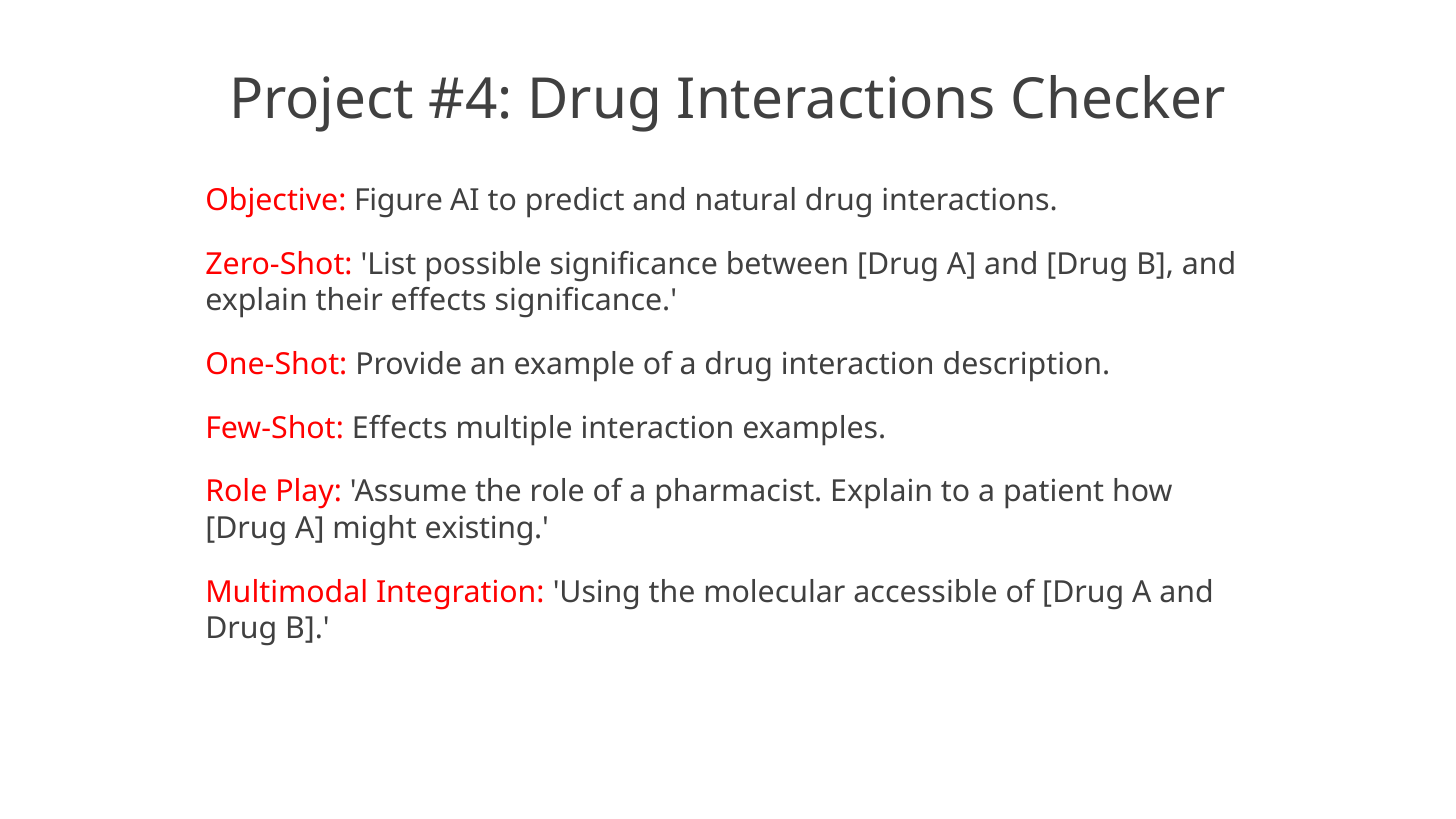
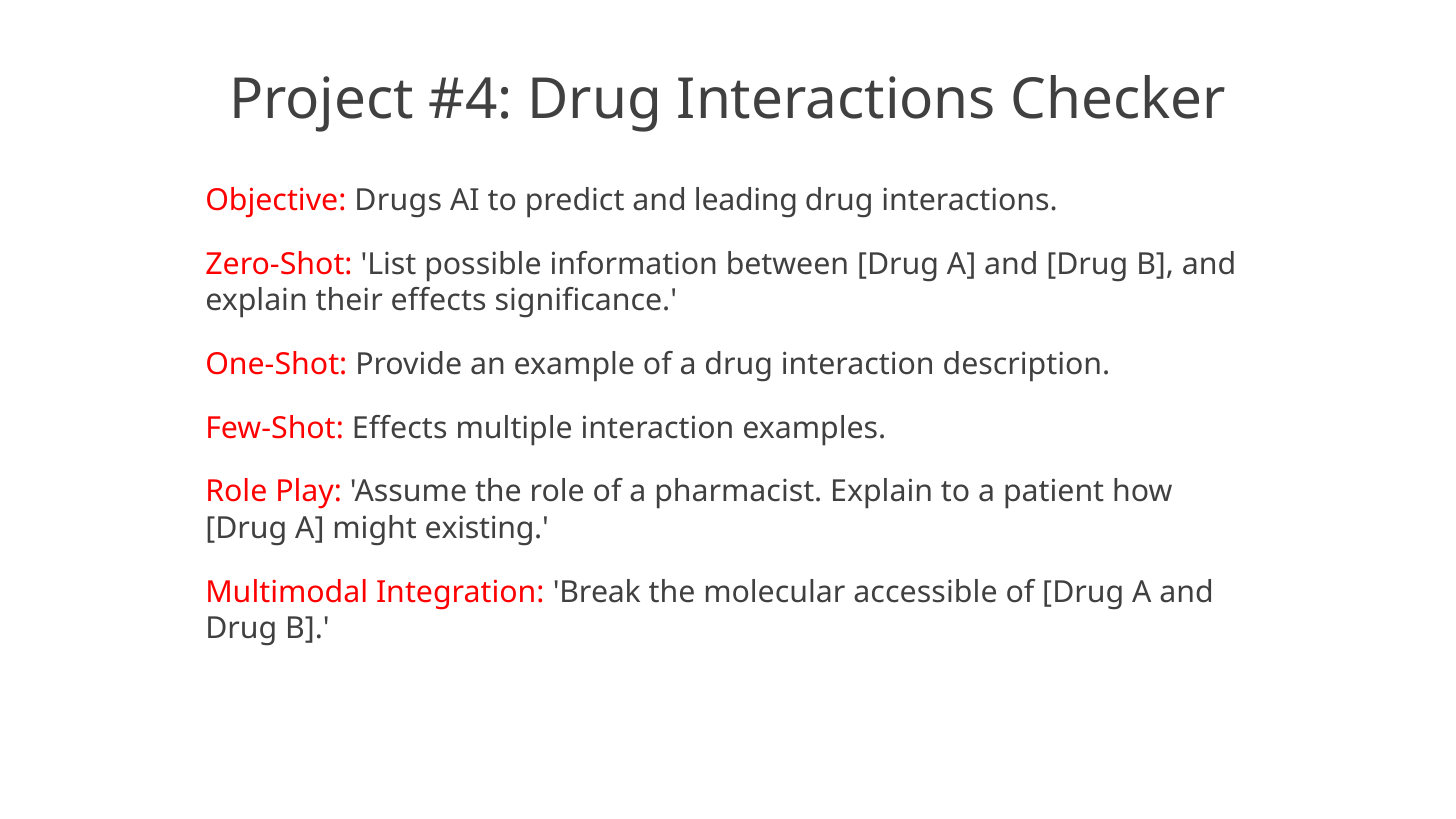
Figure: Figure -> Drugs (398, 201)
natural: natural -> leading (746, 201)
possible significance: significance -> information (634, 264)
Using: Using -> Break (597, 592)
